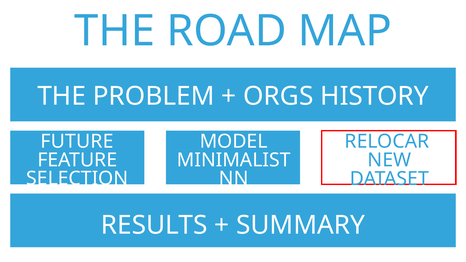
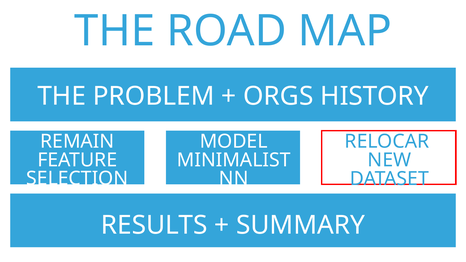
FUTURE: FUTURE -> REMAIN (77, 141)
